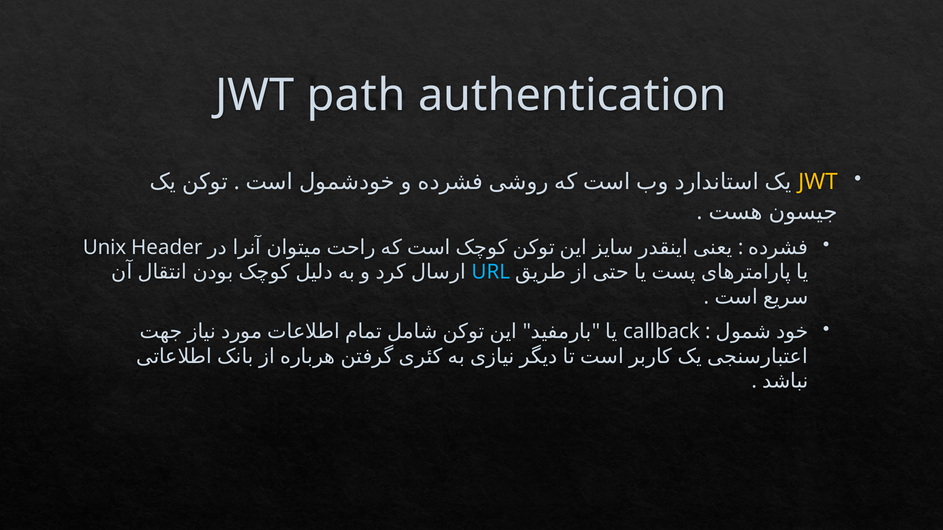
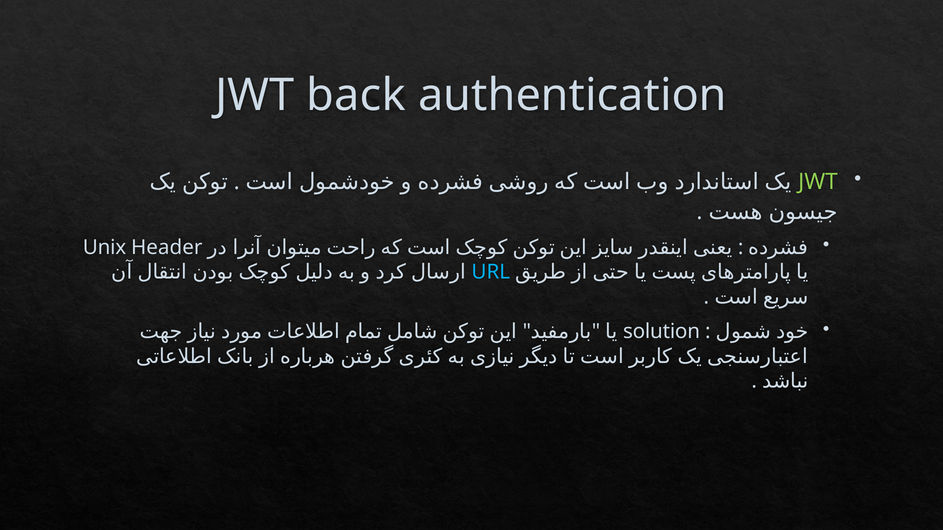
path: path -> back (356, 95)
JWT colour: yellow -> light green (818, 182)
callback: callback -> solution (662, 332)
